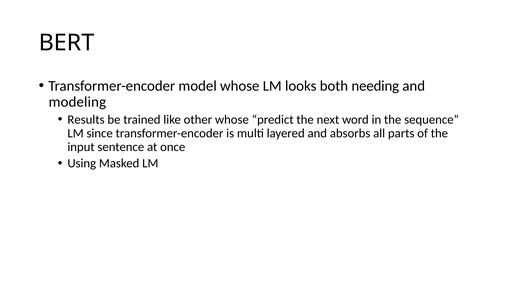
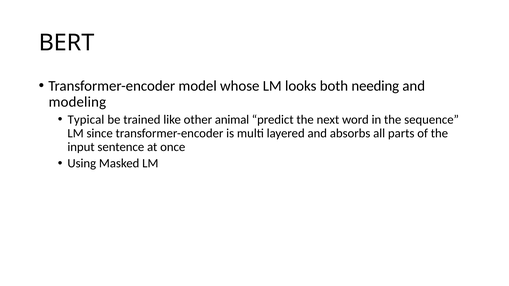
Results: Results -> Typical (86, 120)
other whose: whose -> animal (232, 120)
